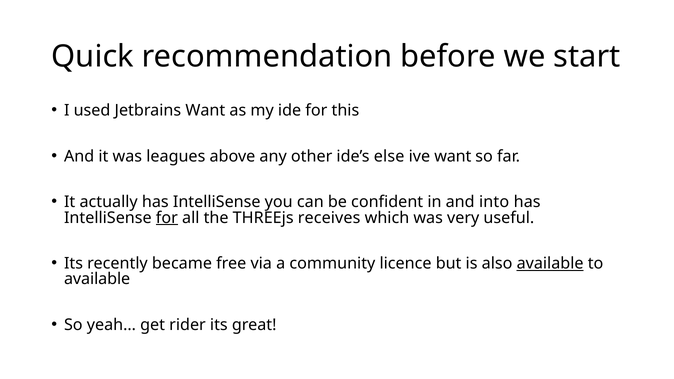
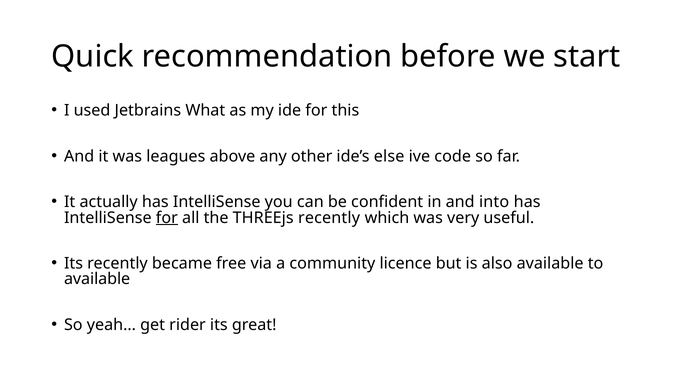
Jetbrains Want: Want -> What (205, 111)
ive want: want -> code (453, 156)
THREEjs receives: receives -> recently (329, 218)
available underline: present -> none (550, 264)
